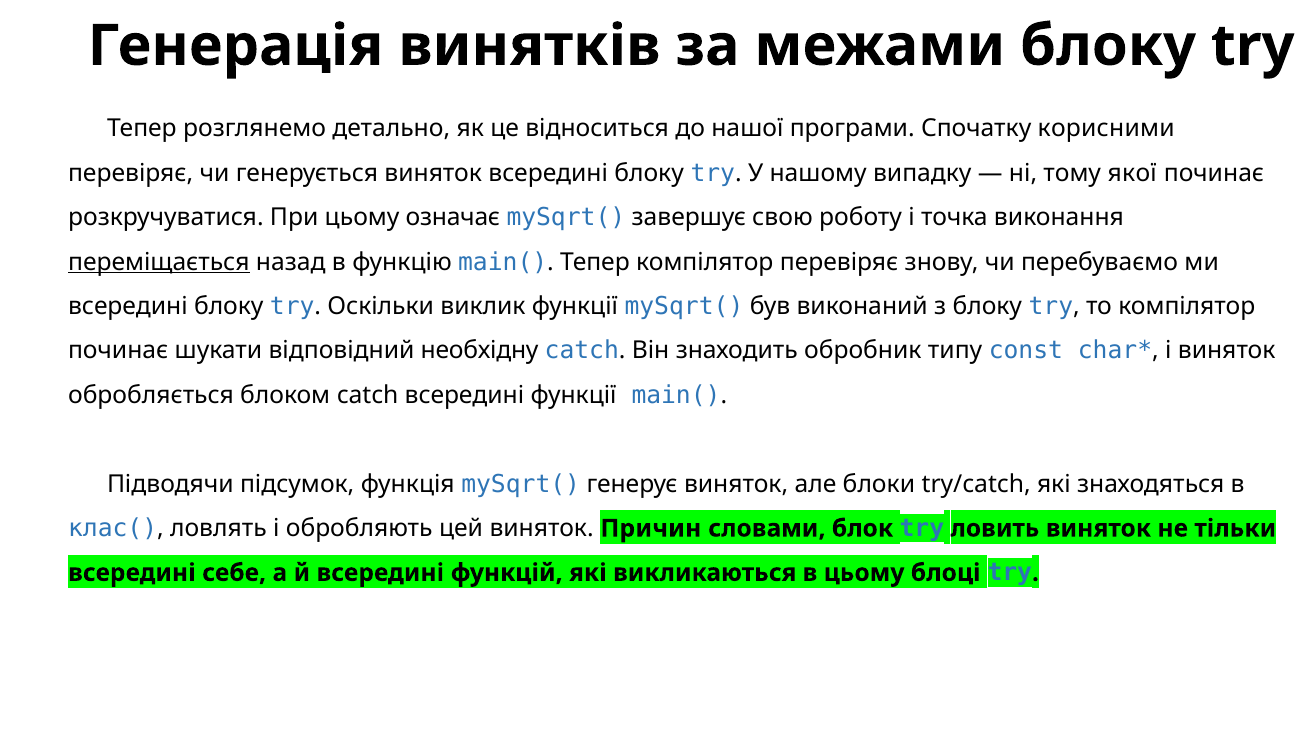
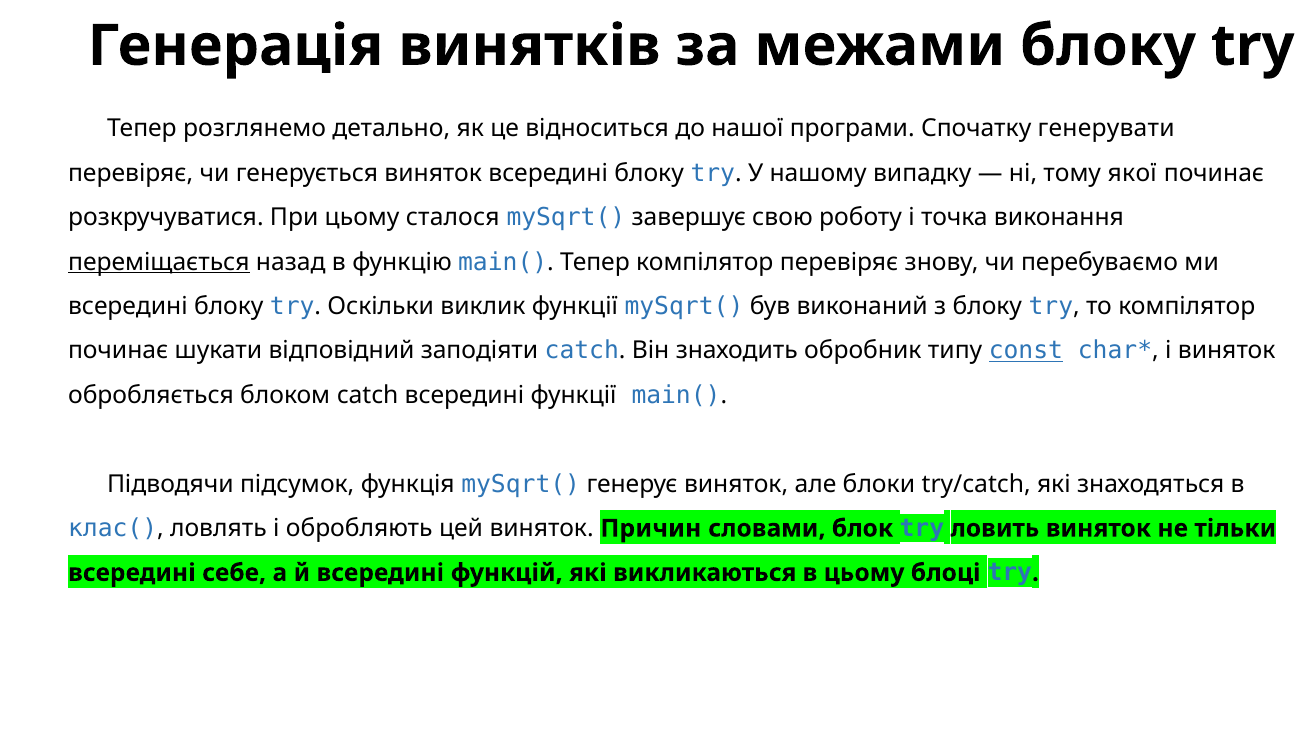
корисними: корисними -> генерувати (1106, 129)
означає: означає -> сталося (453, 218)
необхідну: необхідну -> заподіяти (480, 351)
const underline: none -> present (1026, 351)
